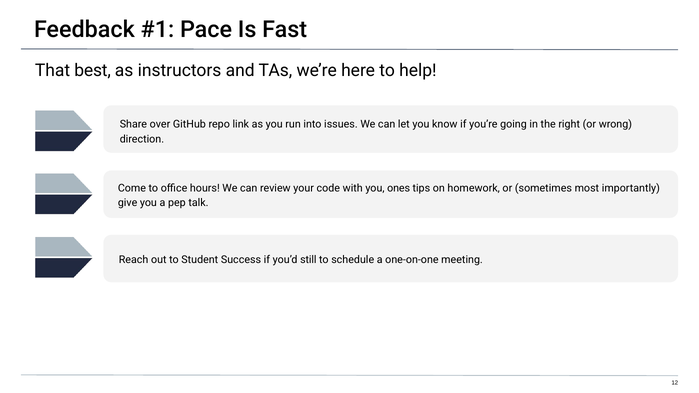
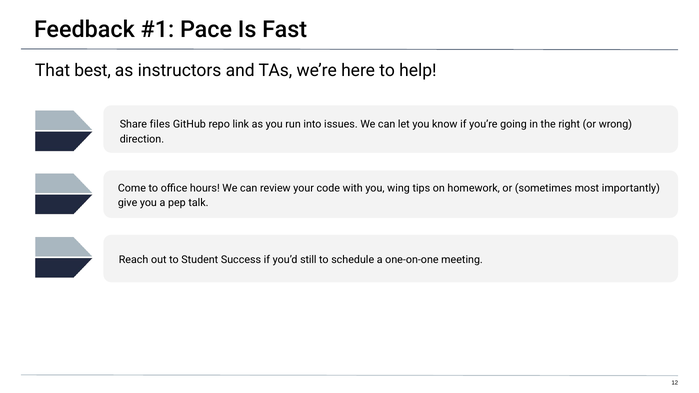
over: over -> files (160, 124)
ones: ones -> wing (399, 188)
